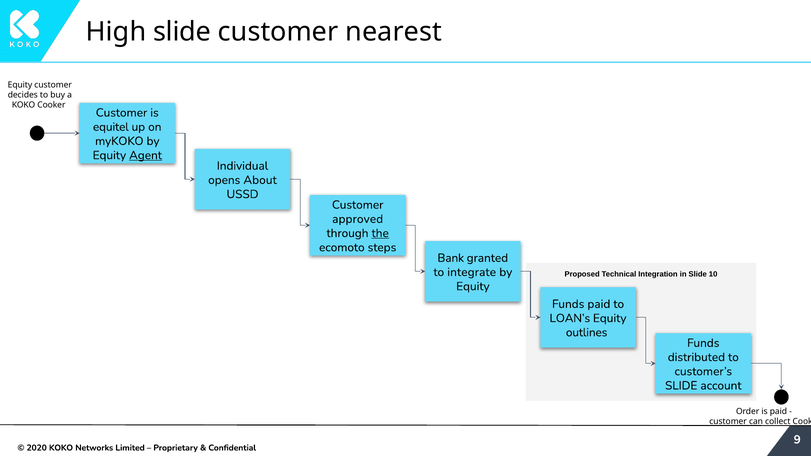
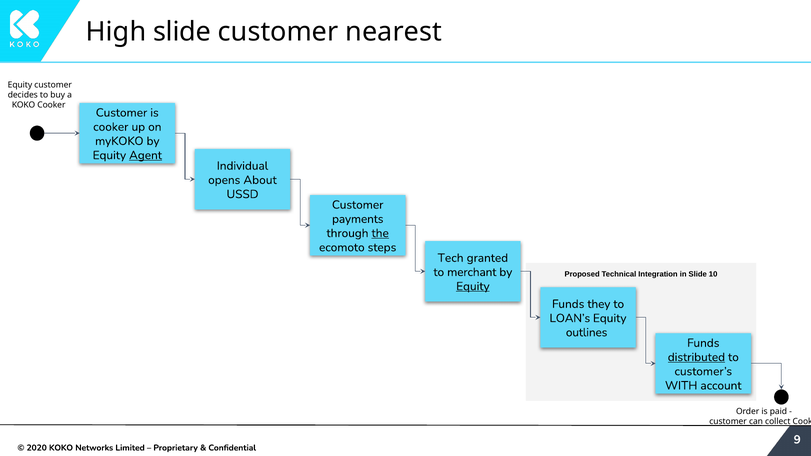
equitel: equitel -> cooker (111, 127)
approved: approved -> payments (358, 219)
Bank: Bank -> Tech (451, 258)
integrate: integrate -> merchant (472, 272)
Equity underline: none -> present (473, 286)
Funds paid: paid -> they (599, 304)
distributed underline: none -> present (696, 357)
SLIDE: SLIDE -> WITH (681, 386)
